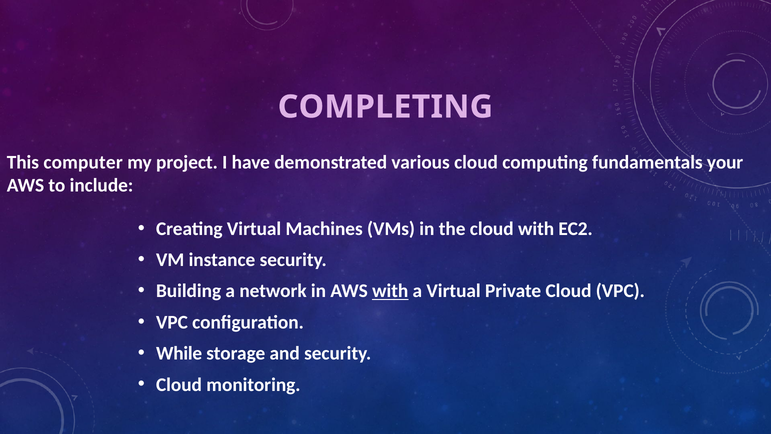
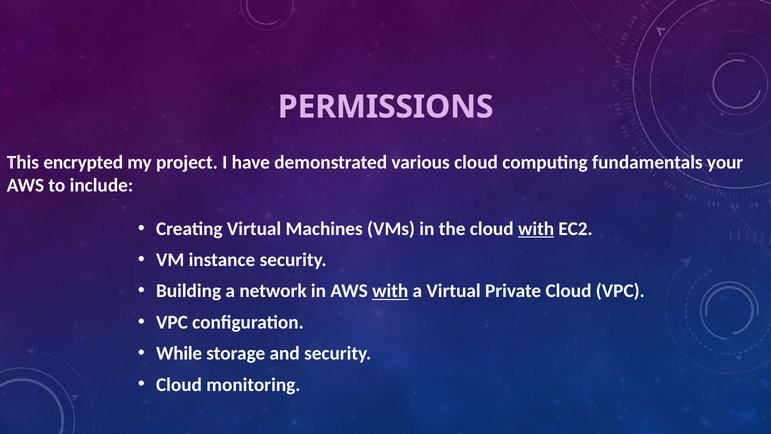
COMPLETING: COMPLETING -> PERMISSIONS (386, 107)
computer: computer -> encrypted (83, 162)
with underline: none -> present (536, 229)
